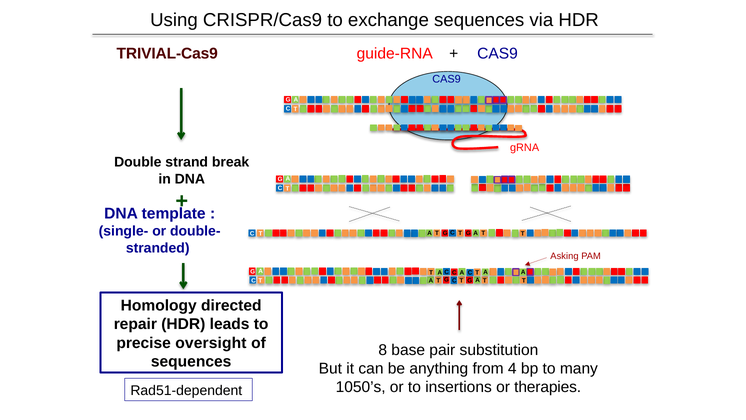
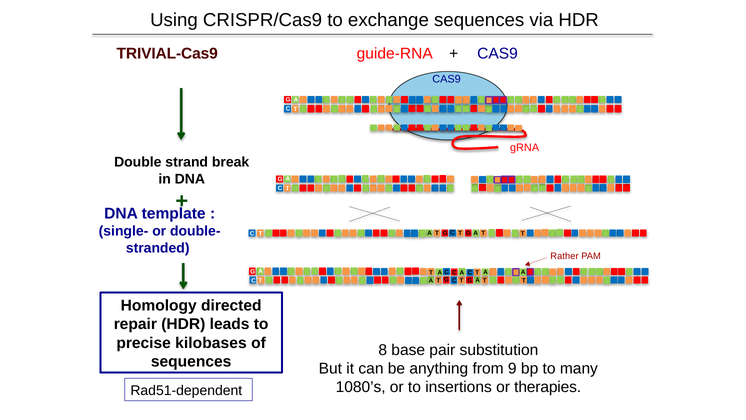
Asking: Asking -> Rather (565, 256)
oversight: oversight -> kilobases (211, 343)
4: 4 -> 9 (512, 368)
1050’s: 1050’s -> 1080’s (361, 387)
